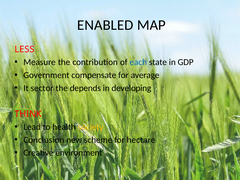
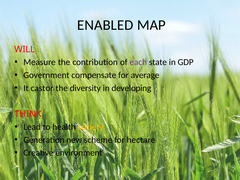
LESS: LESS -> WILL (25, 49)
each colour: blue -> purple (138, 62)
sector: sector -> castor (42, 88)
depends: depends -> diversity (85, 88)
Conclusion: Conclusion -> Generation (44, 140)
